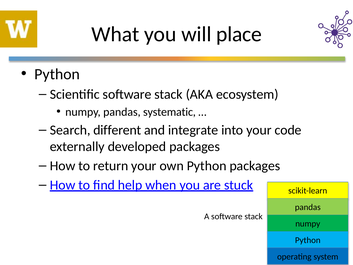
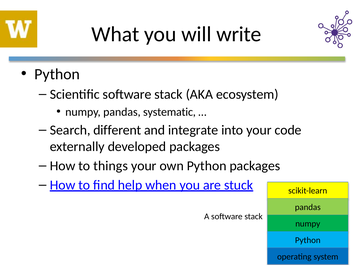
place: place -> write (239, 34)
return: return -> things (111, 166)
